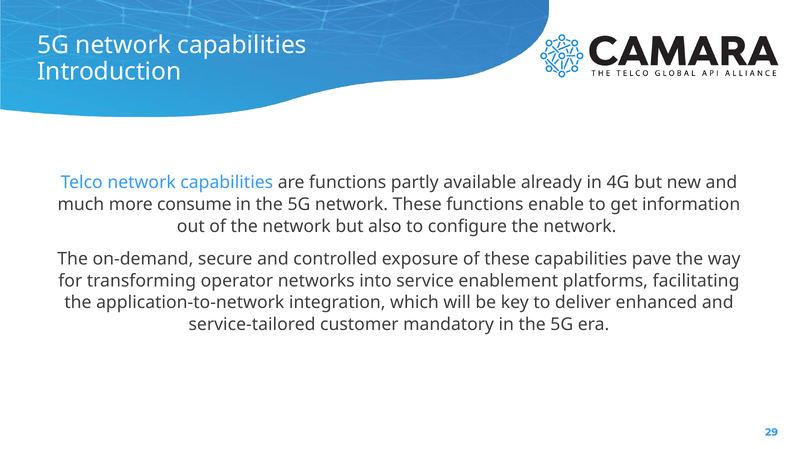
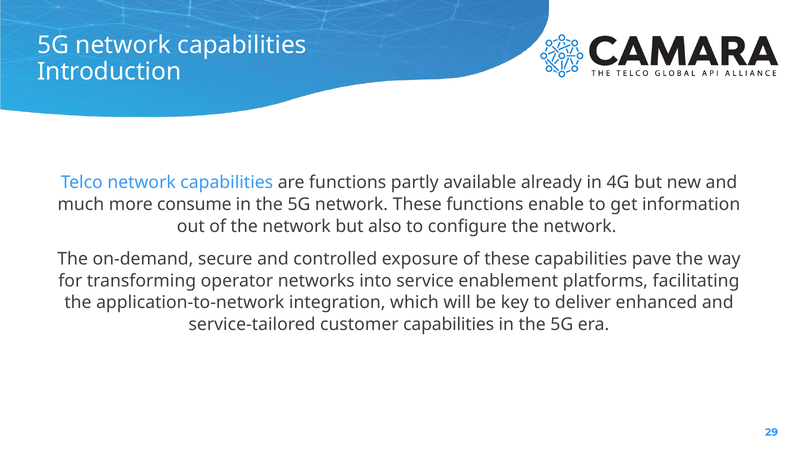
customer mandatory: mandatory -> capabilities (449, 325)
